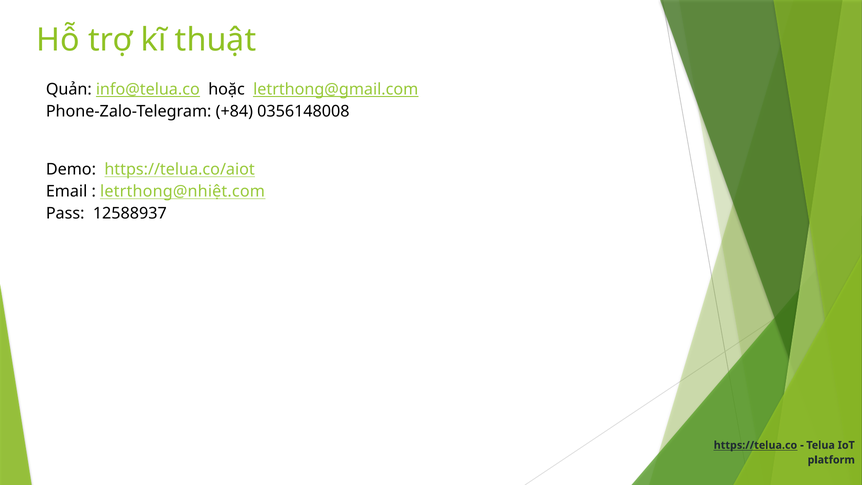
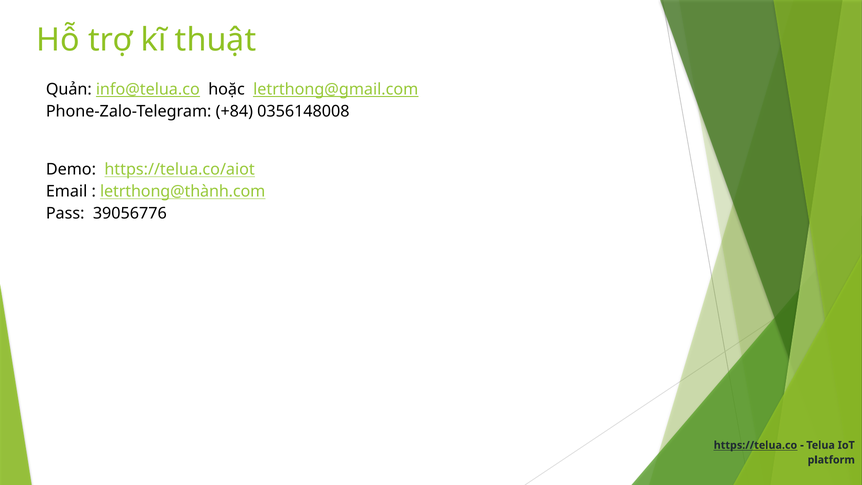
letrthong@nhiệt.com: letrthong@nhiệt.com -> letrthong@thành.com (183, 191)
12588937: 12588937 -> 39056776 (130, 213)
